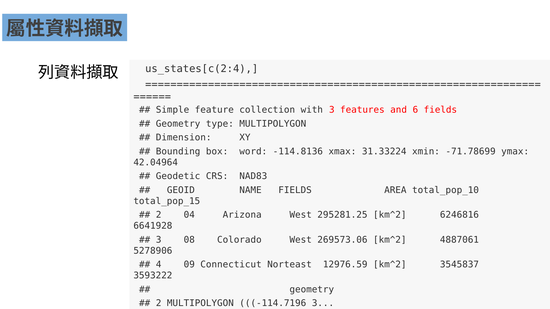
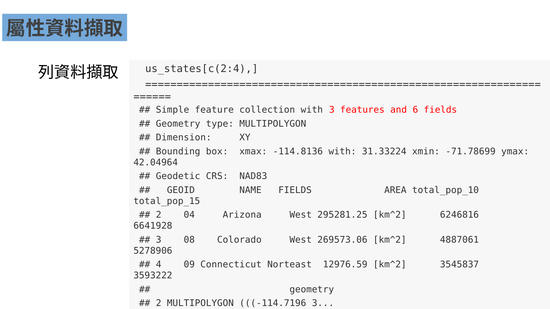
word: word -> xmax (253, 152)
-114.8136 xmax: xmax -> with (342, 152)
